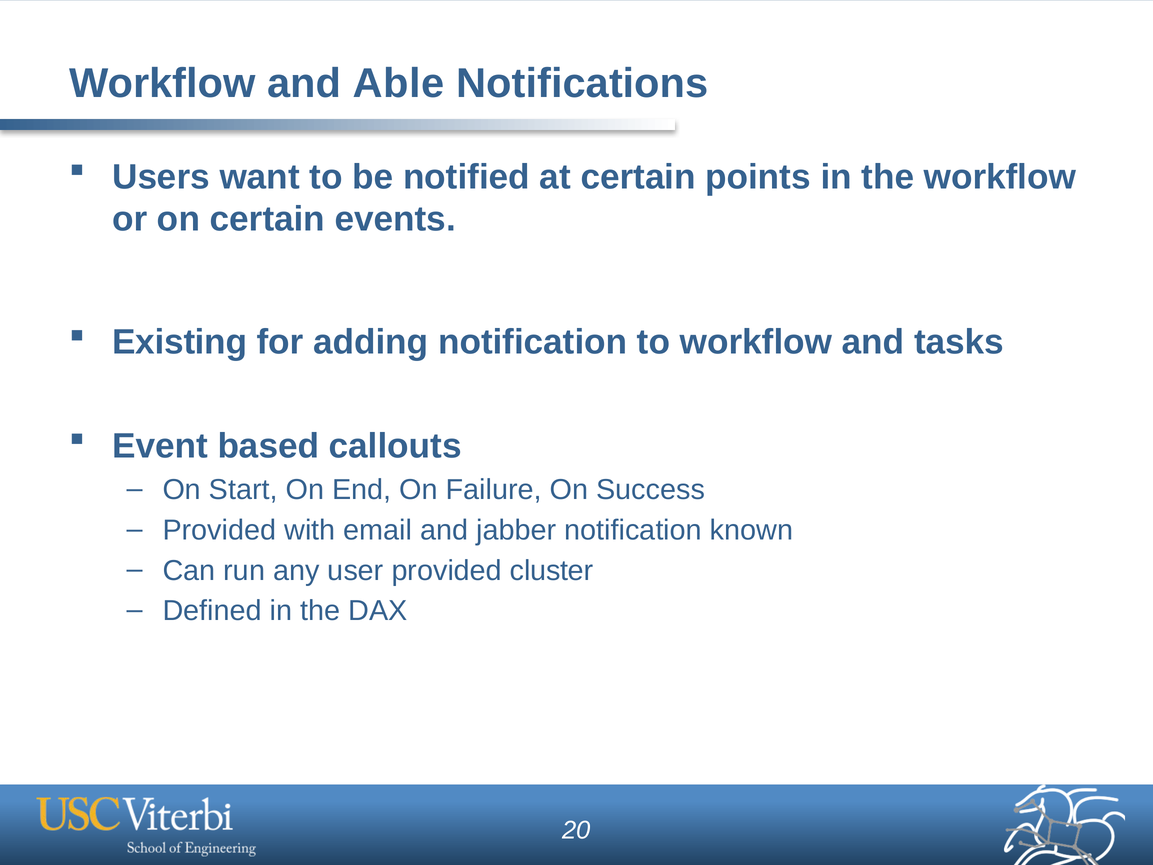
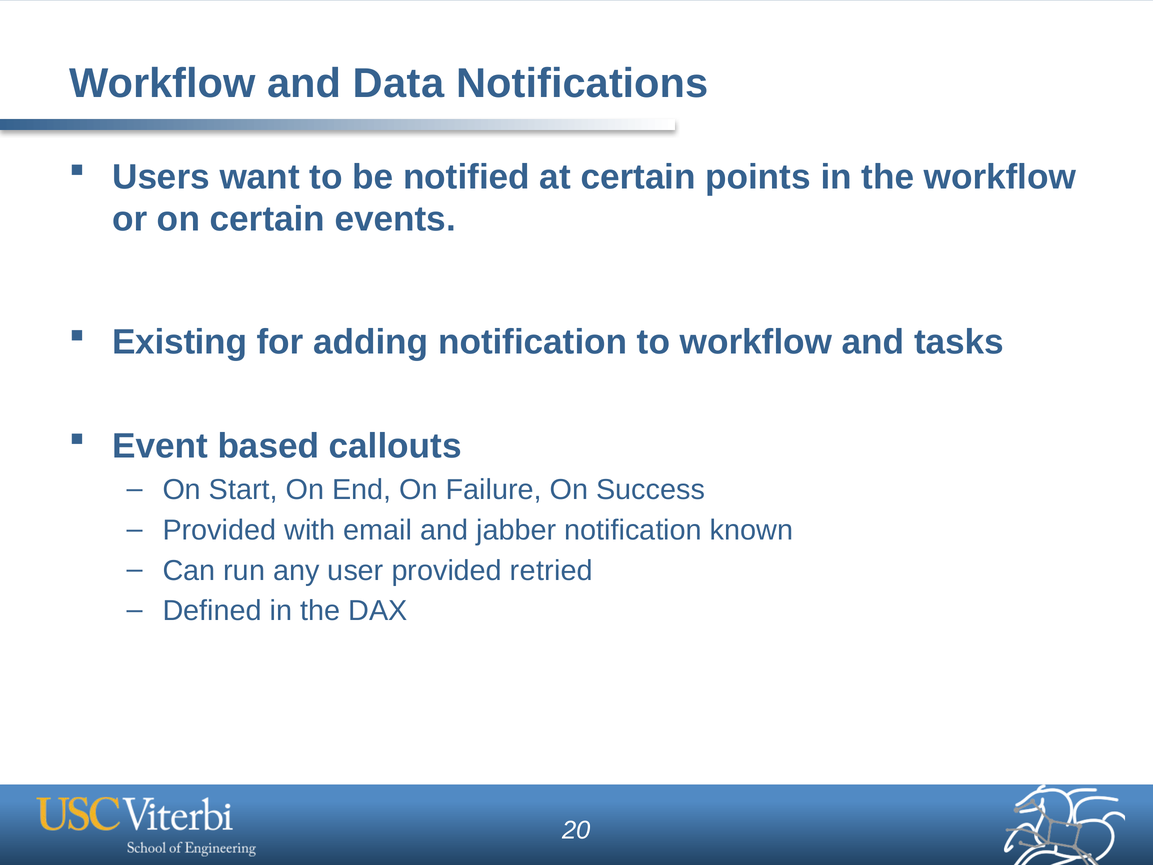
Able: Able -> Data (399, 83)
cluster: cluster -> retried (551, 570)
